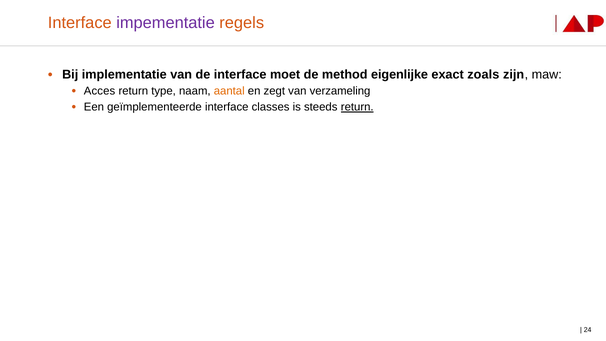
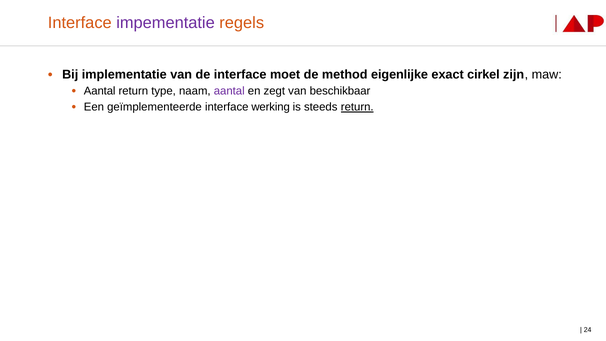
zoals: zoals -> cirkel (483, 75)
Acces: Acces -> Aantal (100, 91)
aantal colour: orange -> purple (229, 91)
verzameling: verzameling -> beschikbaar (340, 91)
classes: classes -> werking (271, 107)
